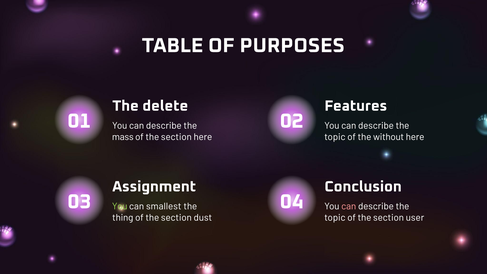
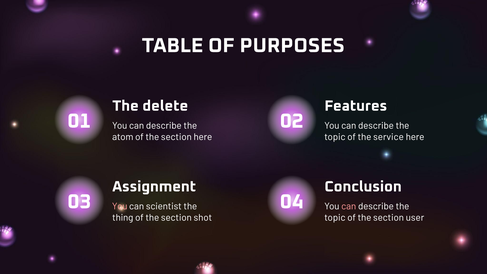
mass: mass -> atom (123, 137)
without: without -> service (388, 137)
You colour: light green -> pink (120, 206)
smallest: smallest -> scientist (164, 206)
dust: dust -> shot (203, 218)
